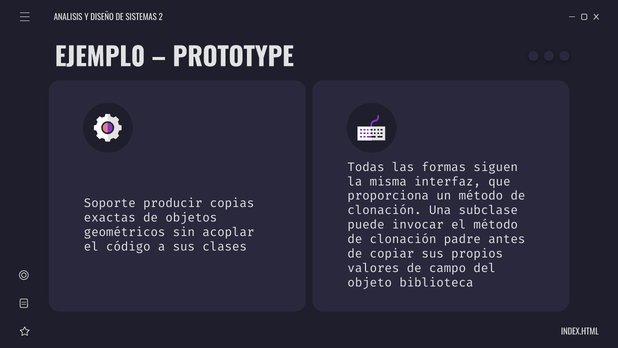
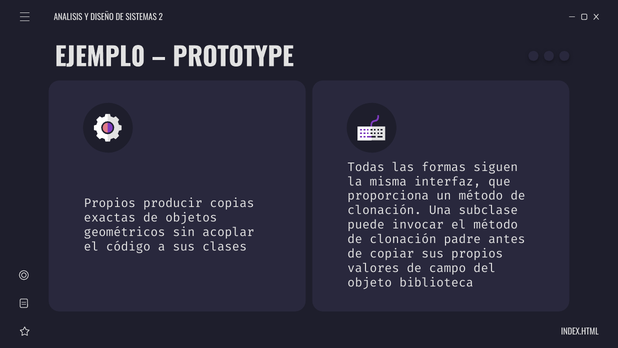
Soporte: Soporte -> Propios (110, 203)
